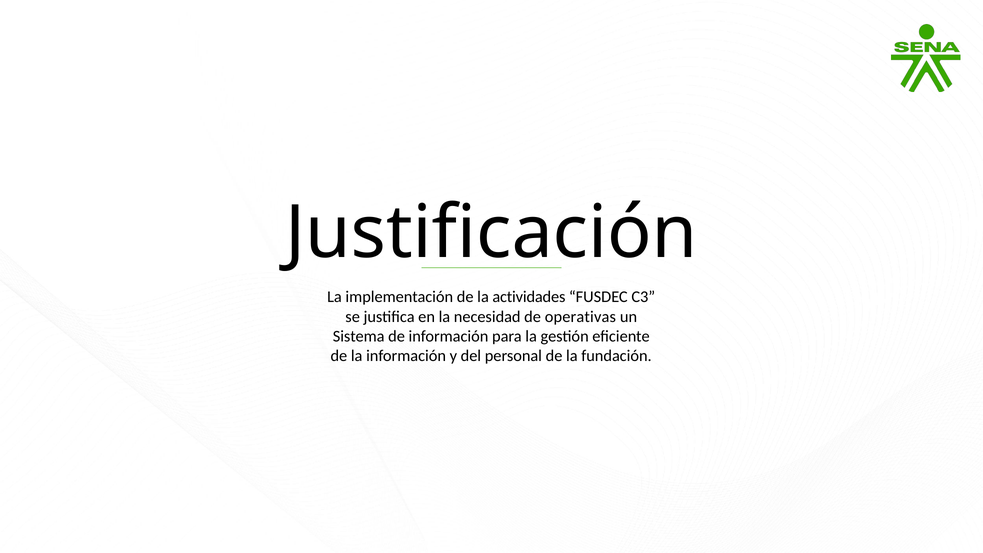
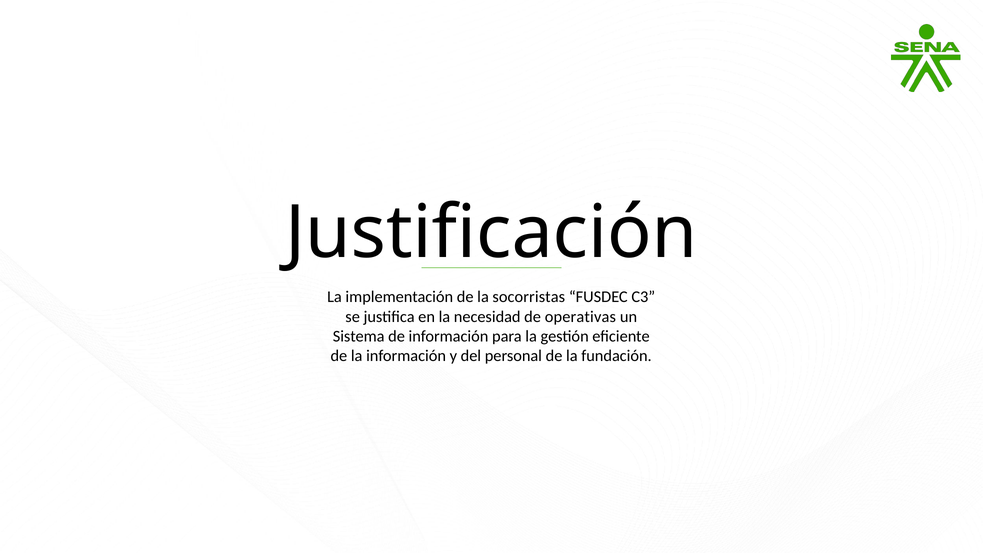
actividades: actividades -> socorristas (529, 297)
